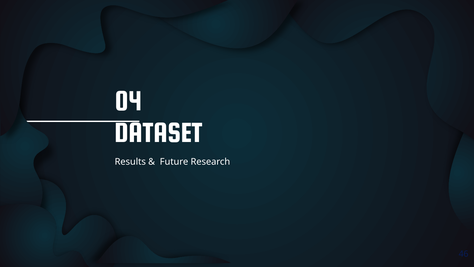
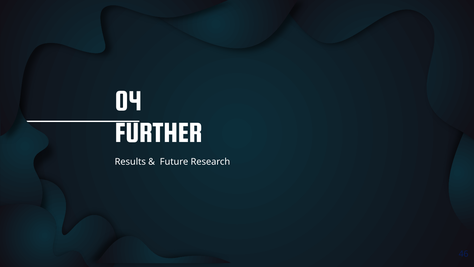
DATASET: DATASET -> FURTHER (159, 132)
